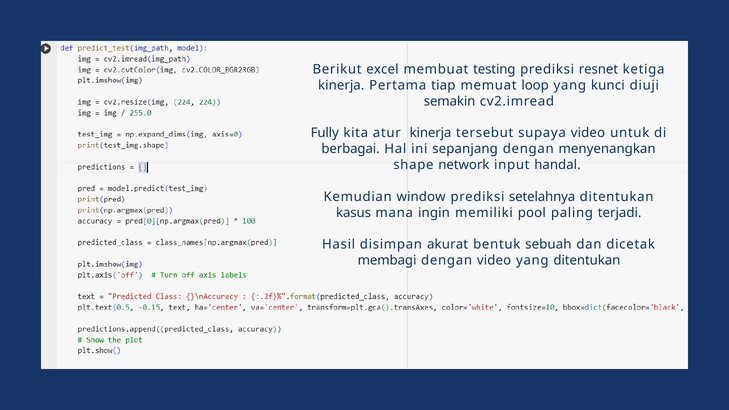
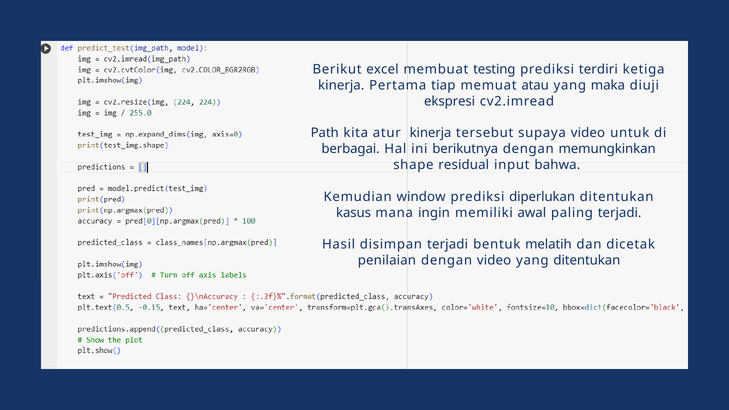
resnet: resnet -> terdiri (598, 69)
loop: loop -> atau (535, 85)
kunci: kunci -> maka (608, 85)
semakin: semakin -> ekspresi (450, 101)
Fully: Fully -> Path (325, 133)
sepanjang: sepanjang -> berikutnya (465, 149)
menyenangkan: menyenangkan -> memungkinkan (607, 149)
network: network -> residual (464, 165)
handal: handal -> bahwa (557, 165)
setelahnya: setelahnya -> diperlukan (542, 197)
pool: pool -> awal (532, 213)
disimpan akurat: akurat -> terjadi (448, 245)
sebuah: sebuah -> melatih (548, 245)
membagi: membagi -> penilaian (387, 261)
